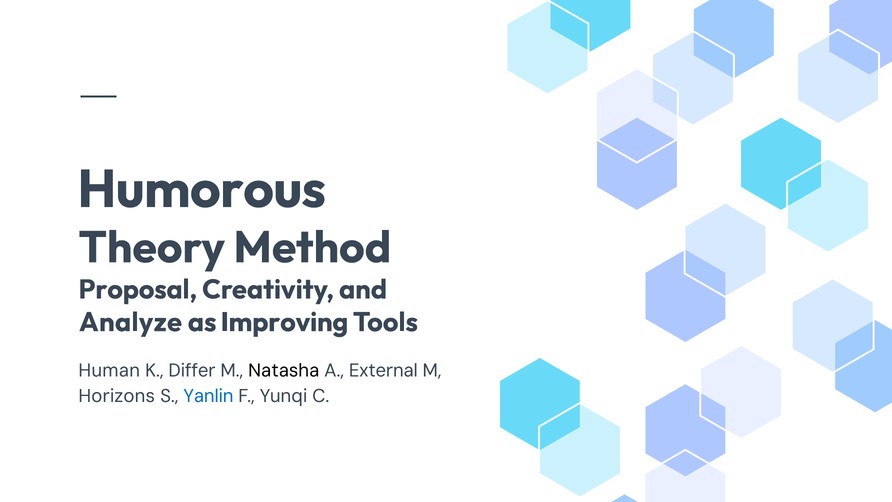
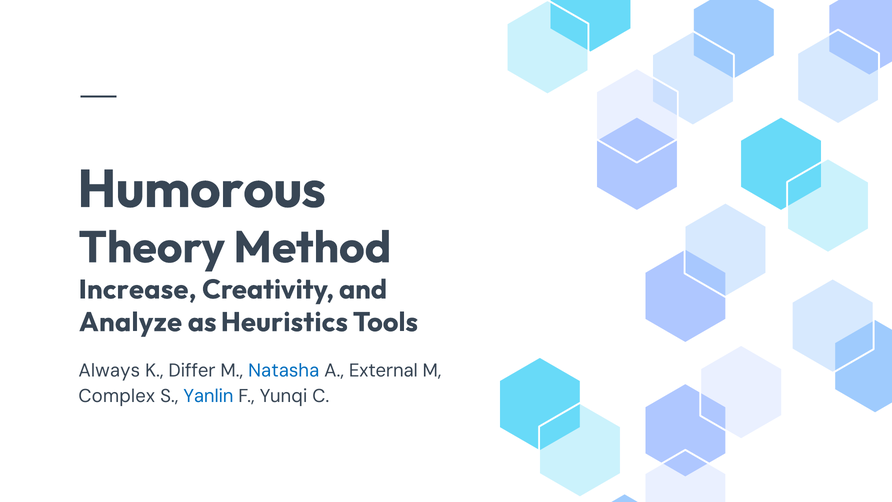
Proposal: Proposal -> Increase (138, 289)
Improving: Improving -> Heuristics (284, 322)
Human: Human -> Always (109, 370)
Natasha colour: black -> blue (284, 370)
Horizons: Horizons -> Complex (117, 396)
